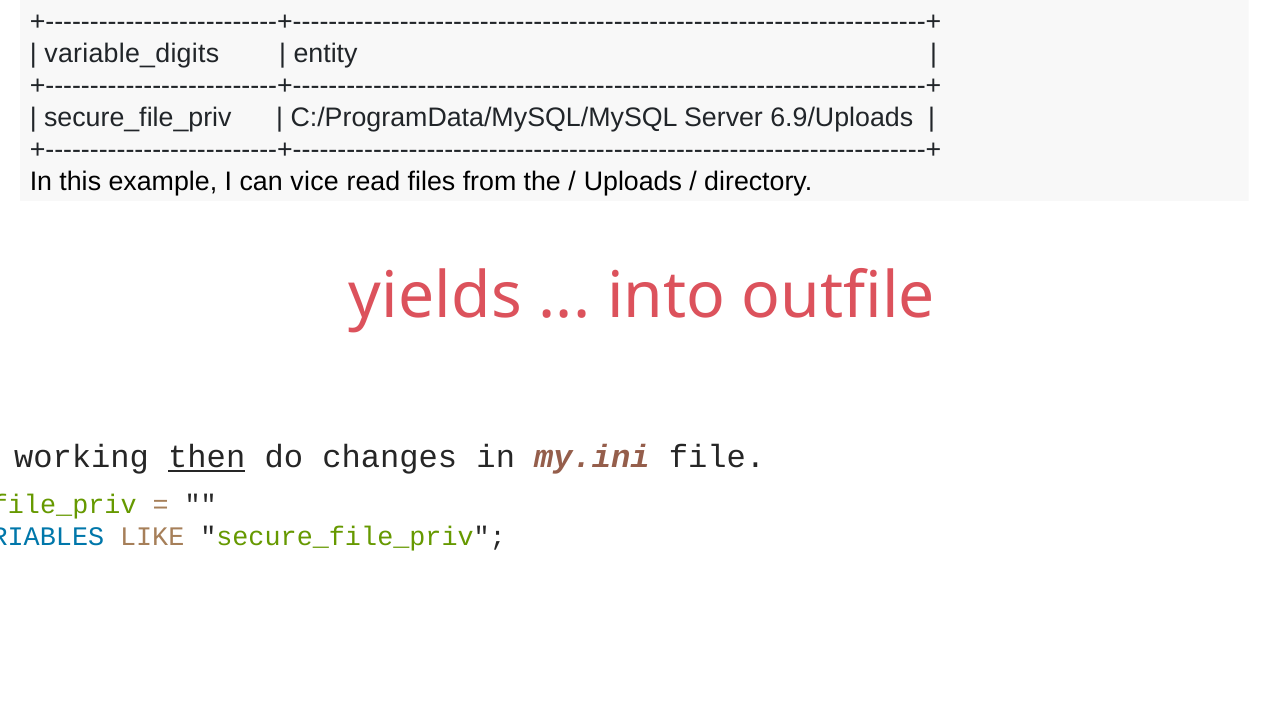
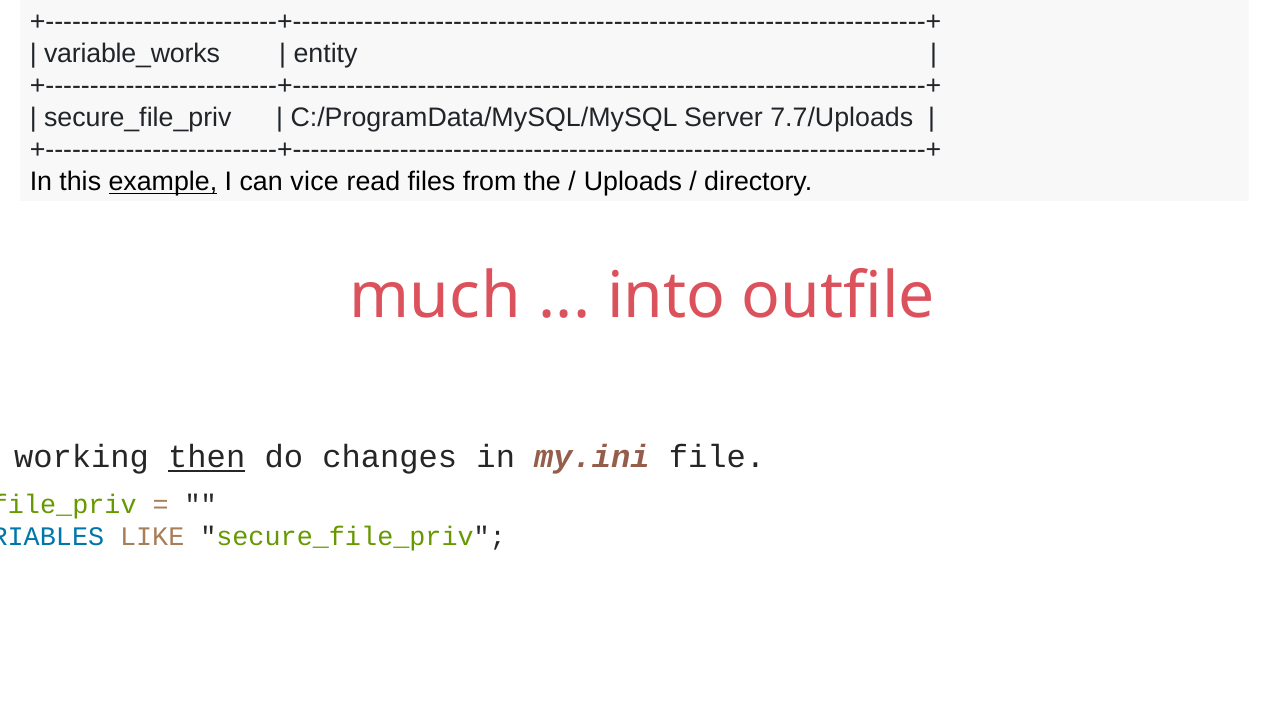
variable_digits: variable_digits -> variable_works (132, 54)
6.9/Uploads: 6.9/Uploads -> 7.7/Uploads (842, 118)
example underline: none -> present (163, 182)
yields: yields -> much (435, 296)
